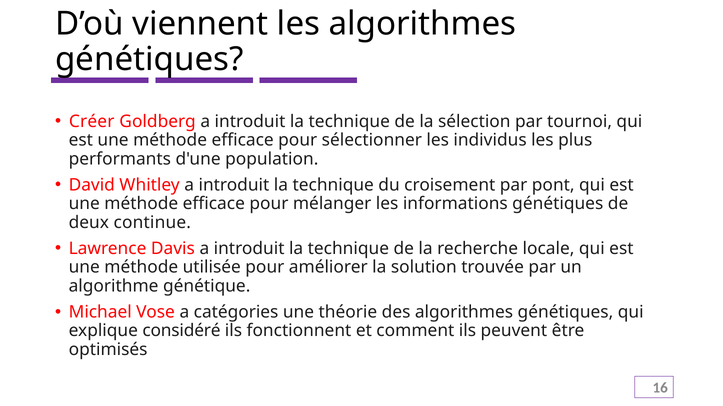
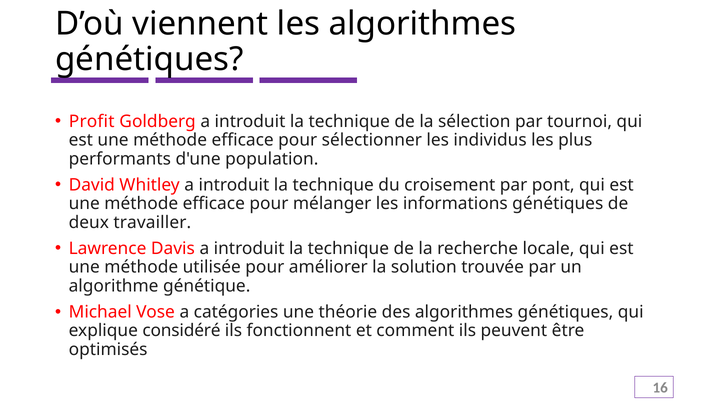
Créer: Créer -> Profit (92, 122)
continue: continue -> travailler (152, 223)
